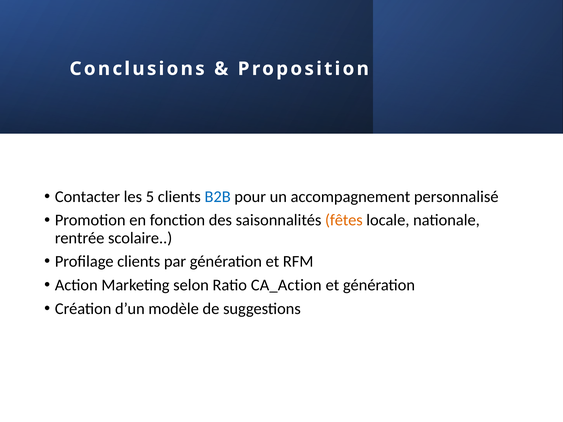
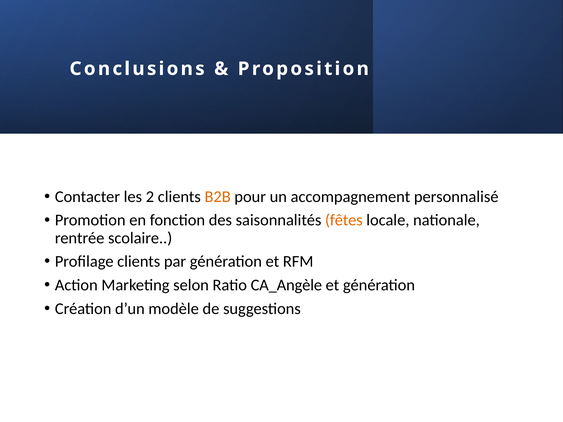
5: 5 -> 2 (150, 197)
B2B colour: blue -> orange (218, 197)
CA_Action: CA_Action -> CA_Angèle (286, 285)
